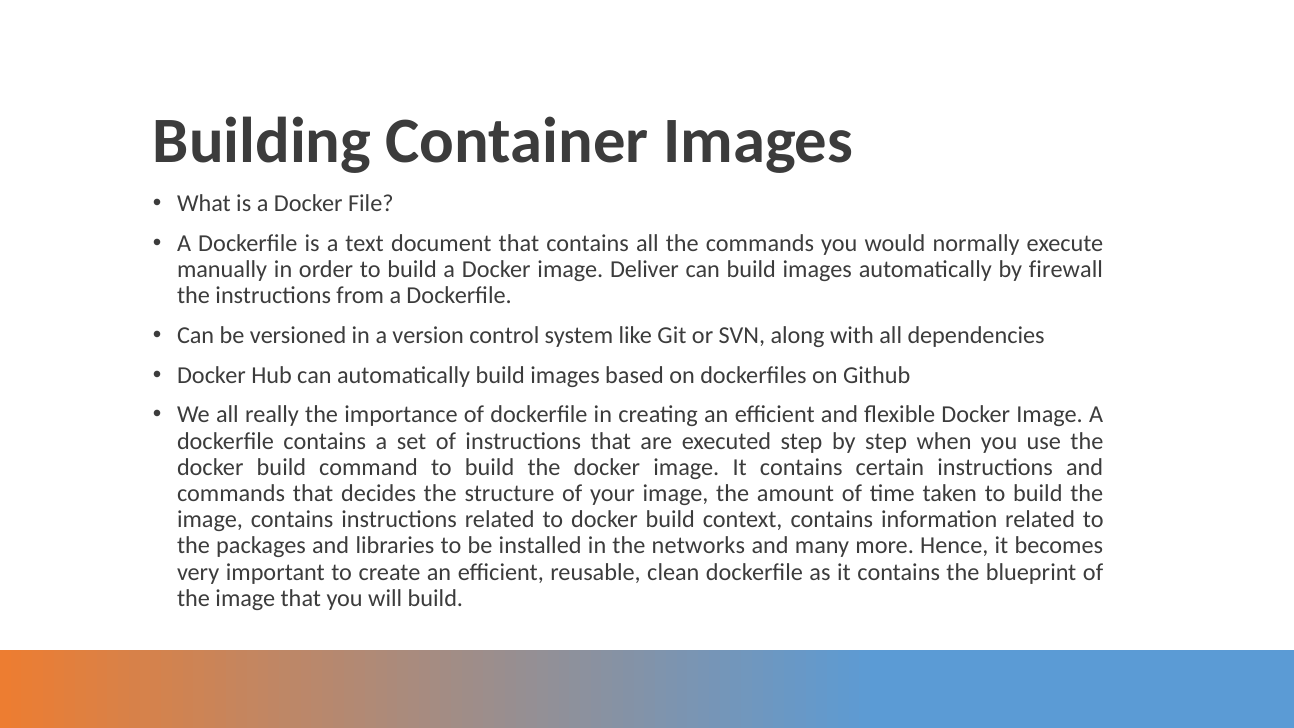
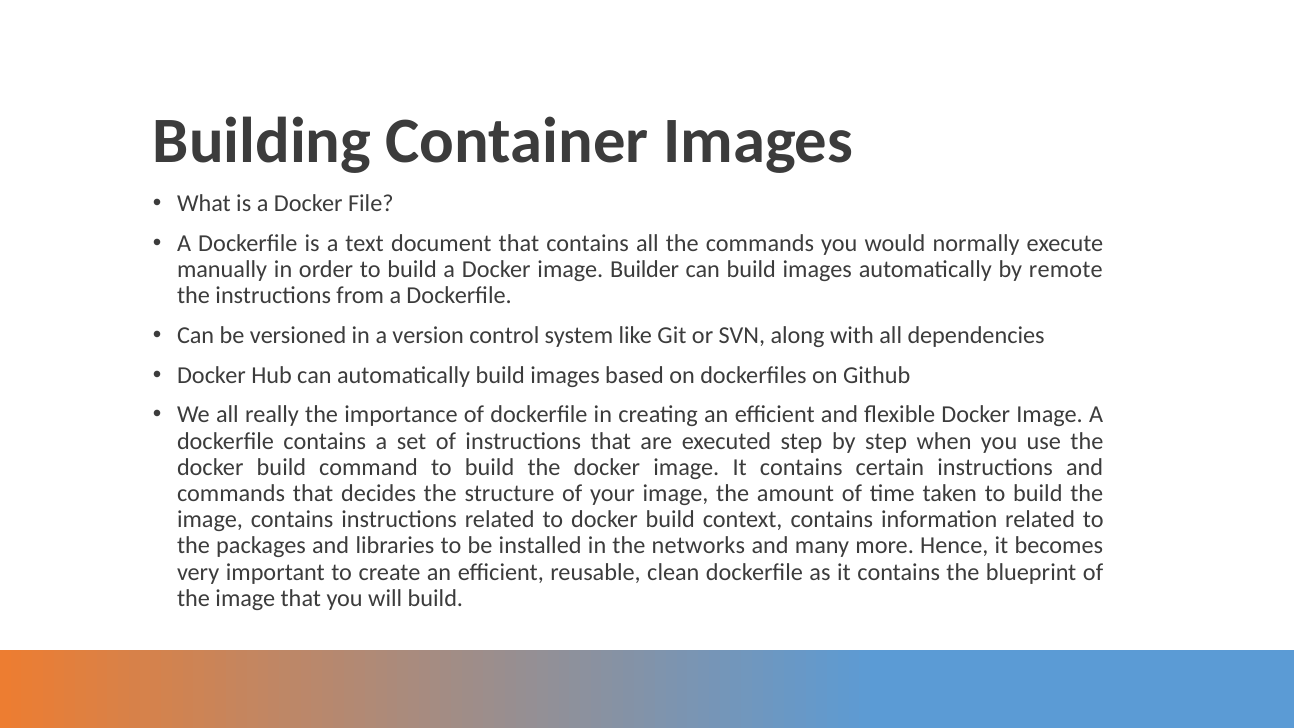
Deliver: Deliver -> Builder (645, 269)
firewall: firewall -> remote (1066, 269)
